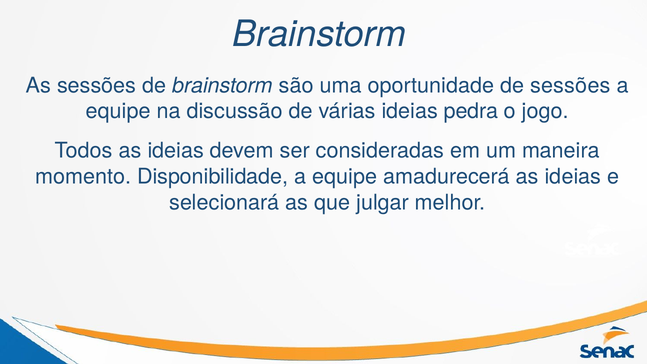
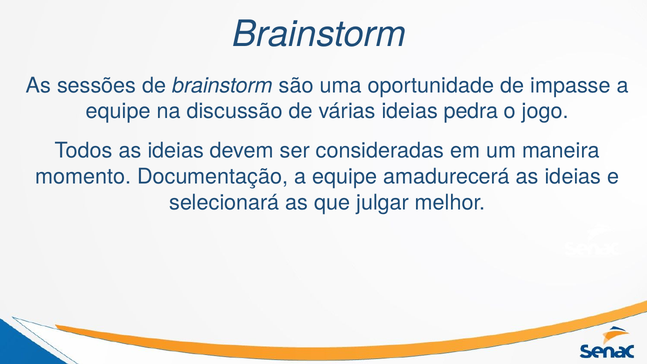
de sessões: sessões -> impasse (570, 85)
Disponibilidade: Disponibilidade -> Documentação (213, 177)
